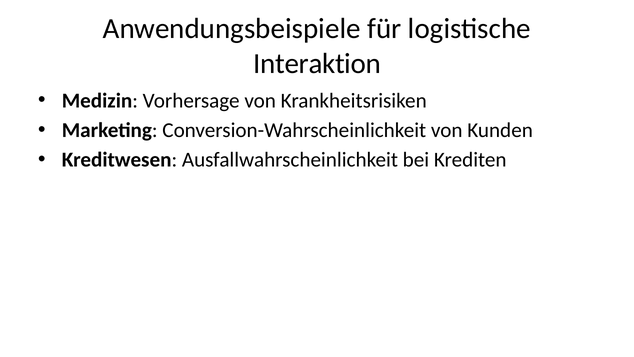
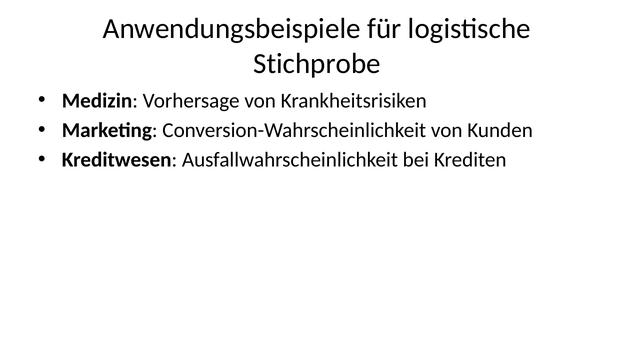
Interaktion: Interaktion -> Stichprobe (317, 63)
